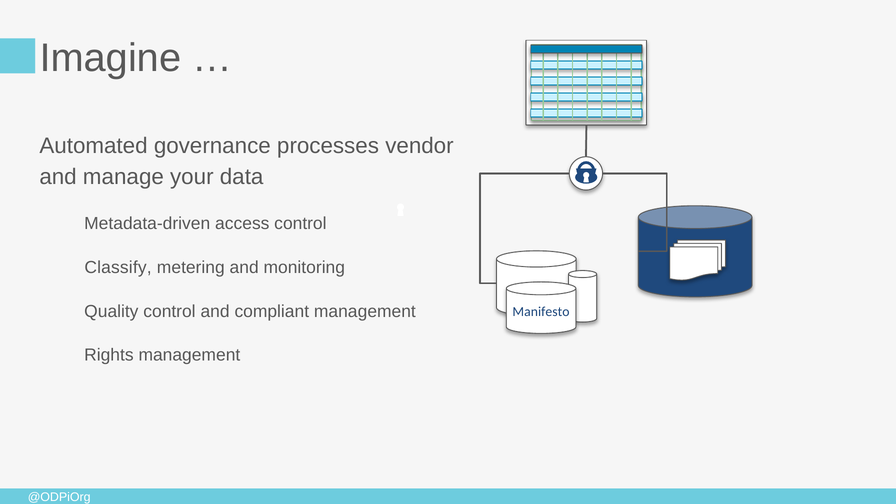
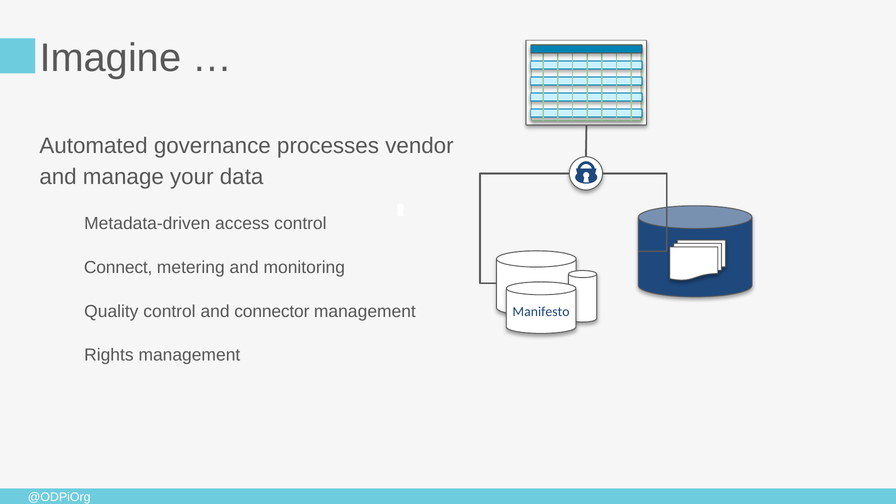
Classify: Classify -> Connect (118, 267)
compliant: compliant -> connector (272, 311)
